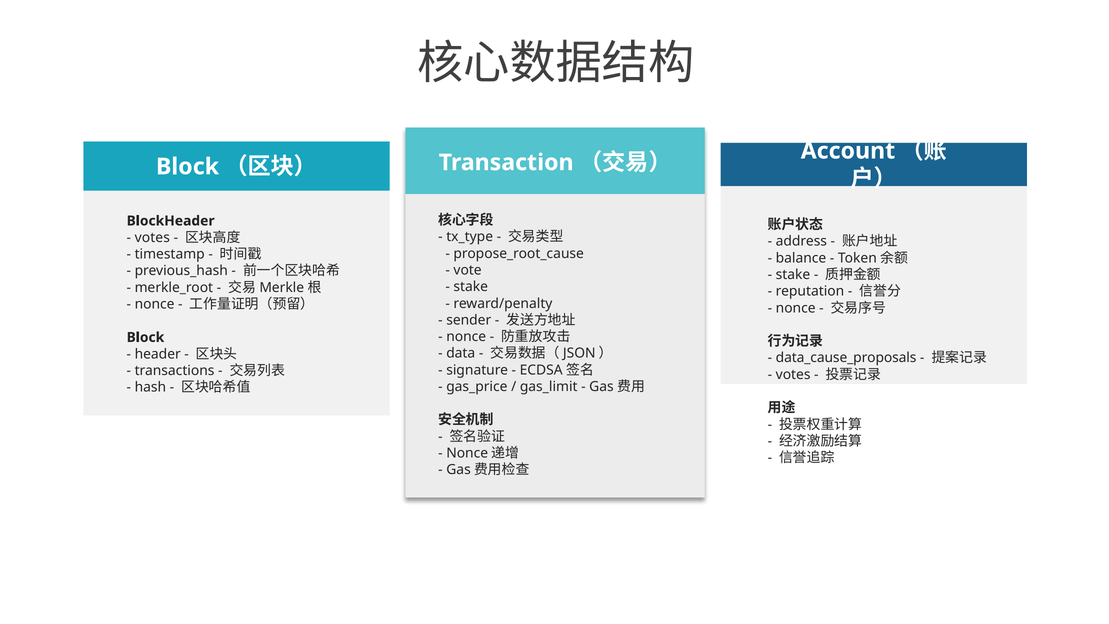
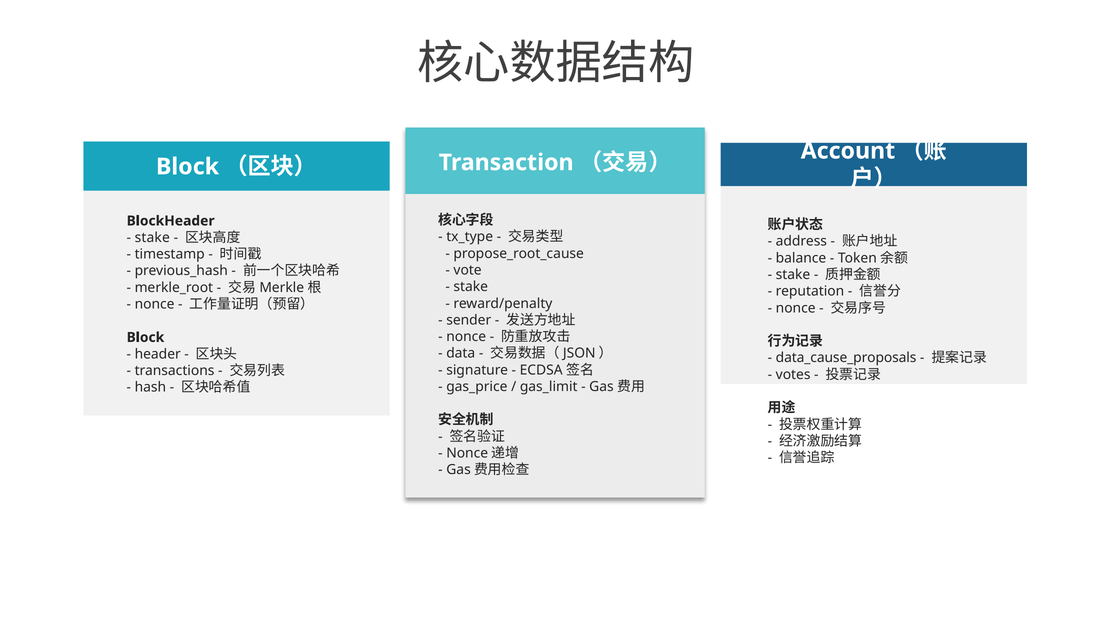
votes: votes -> stake (152, 237)
